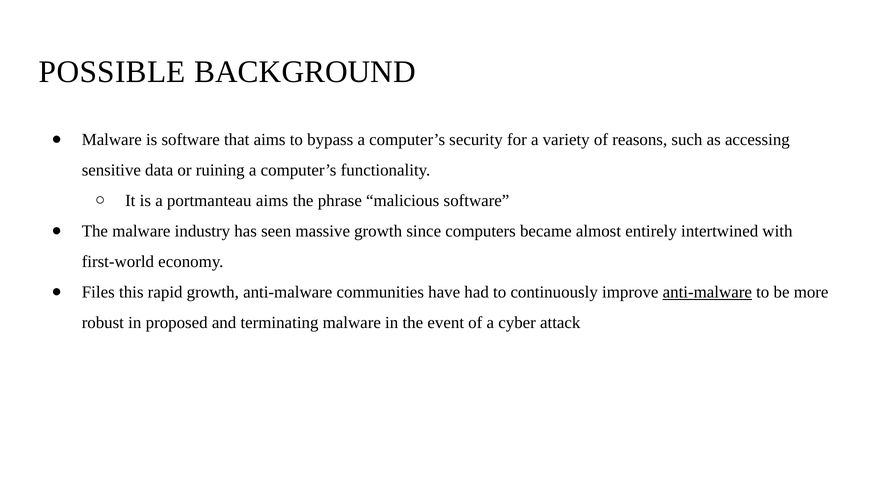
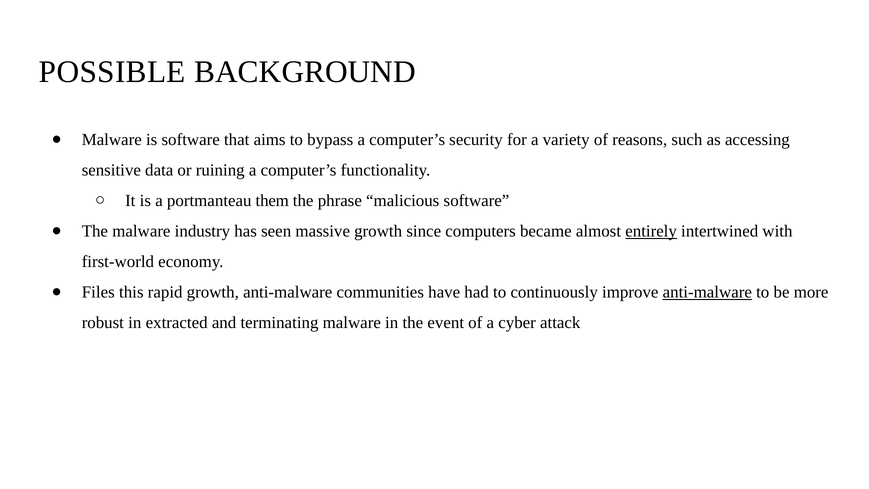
portmanteau aims: aims -> them (272, 201)
entirely underline: none -> present (651, 231)
proposed: proposed -> extracted (177, 323)
